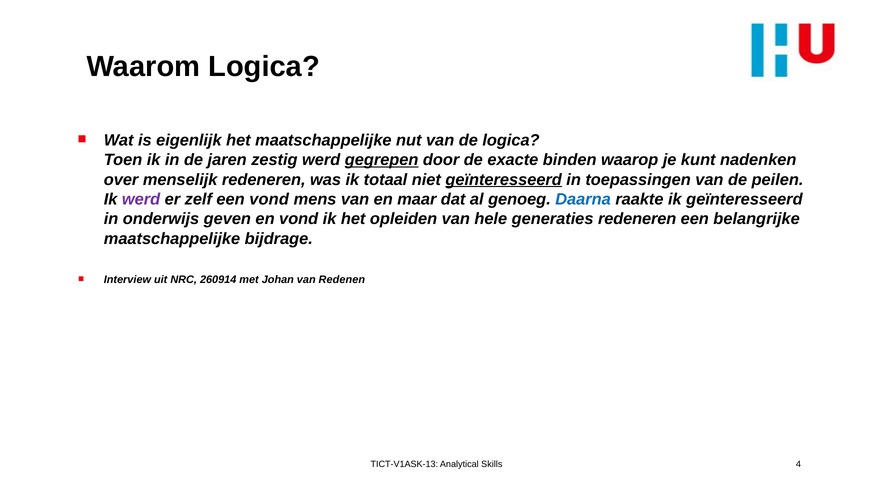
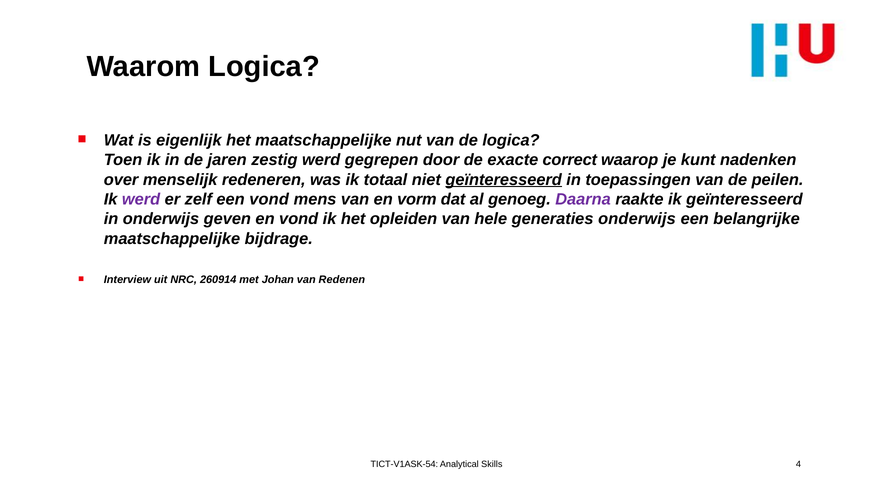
gegrepen underline: present -> none (382, 160)
binden: binden -> correct (570, 160)
maar: maar -> vorm (417, 199)
Daarna colour: blue -> purple (583, 199)
generaties redeneren: redeneren -> onderwijs (637, 219)
TICT-V1ASK-13: TICT-V1ASK-13 -> TICT-V1ASK-54 (404, 464)
